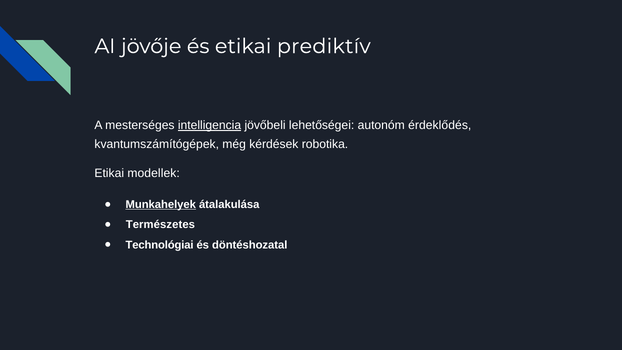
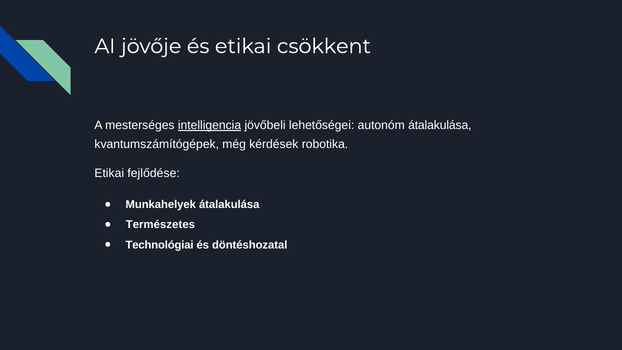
prediktív: prediktív -> csökkent (324, 46)
autonóm érdeklődés: érdeklődés -> átalakulása (440, 125)
modellek: modellek -> fejlődése (154, 173)
Munkahelyek underline: present -> none (161, 204)
